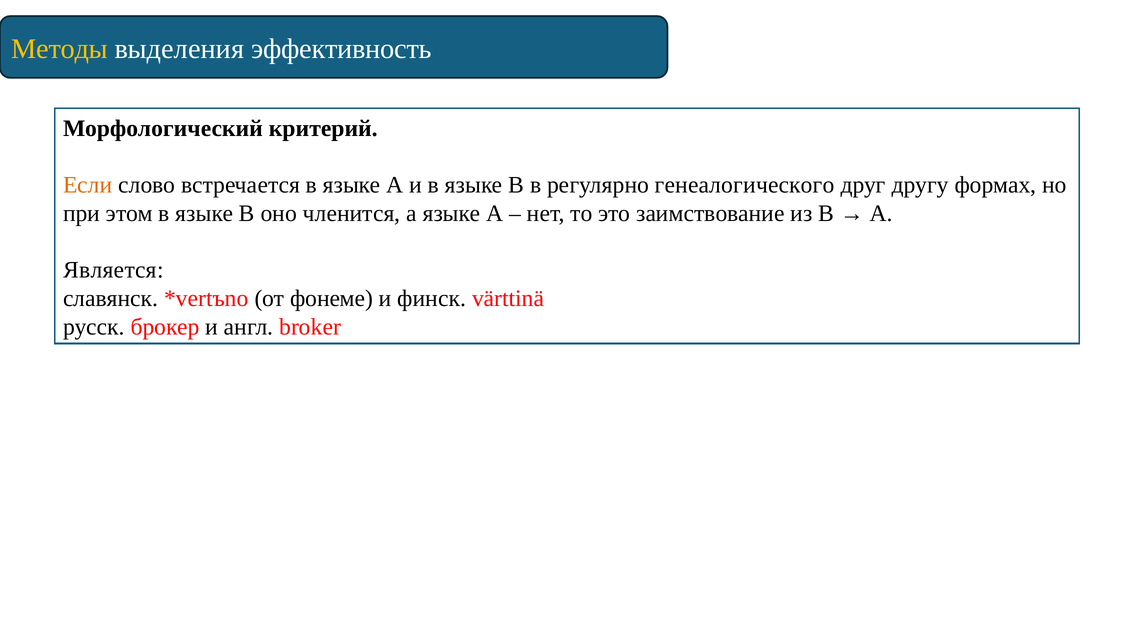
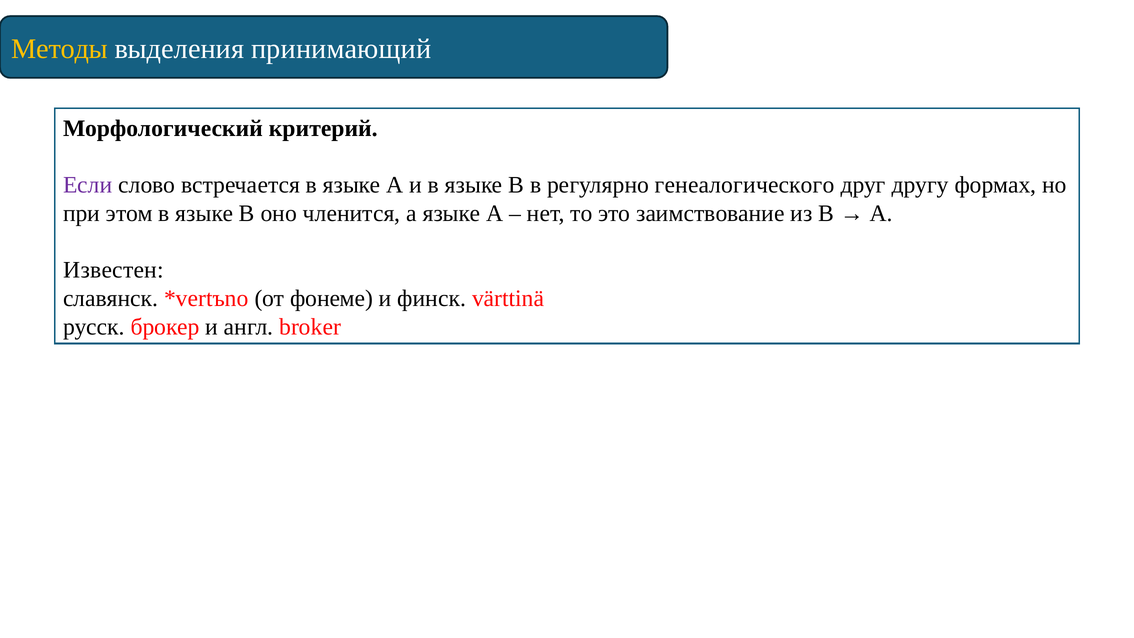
эффективность: эффективность -> принимающий (341, 49)
Если colour: orange -> purple (88, 185)
Является: Является -> Известен (114, 270)
